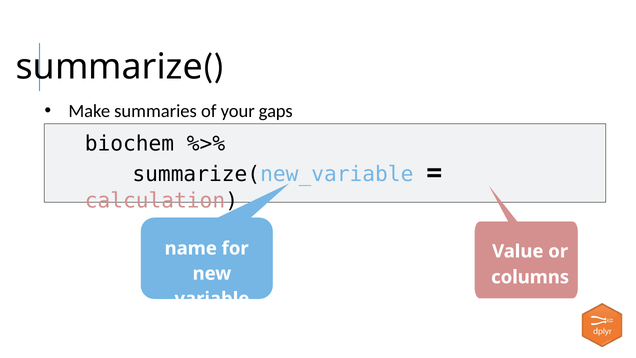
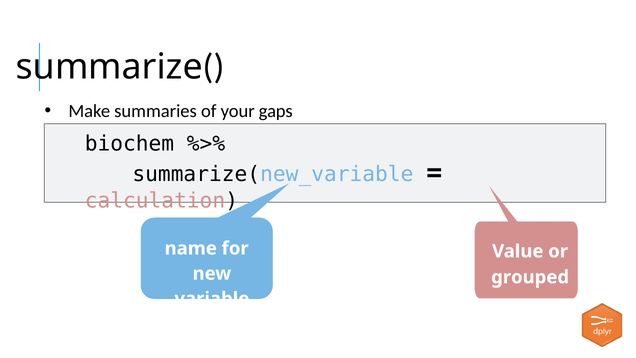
columns: columns -> grouped (530, 277)
